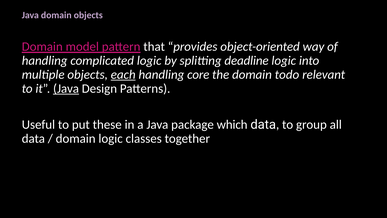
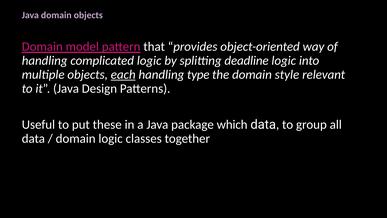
core: core -> type (198, 75)
todo: todo -> style (287, 75)
Java underline: present -> none (66, 88)
